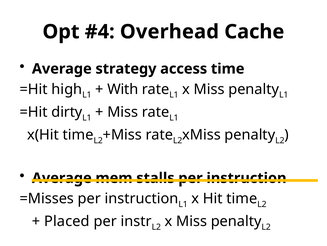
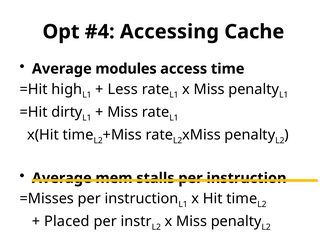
Overhead: Overhead -> Accessing (169, 32)
strategy: strategy -> modules (126, 69)
With: With -> Less (123, 89)
